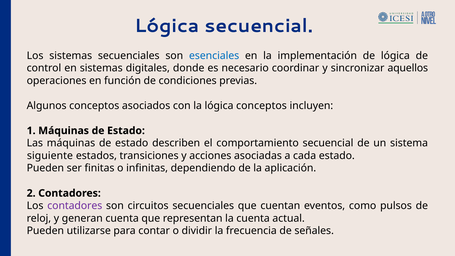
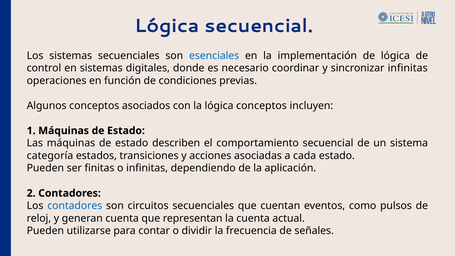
sincronizar aquellos: aquellos -> infinitas (408, 68)
siguiente: siguiente -> categoría (50, 156)
contadores colour: purple -> blue (75, 206)
